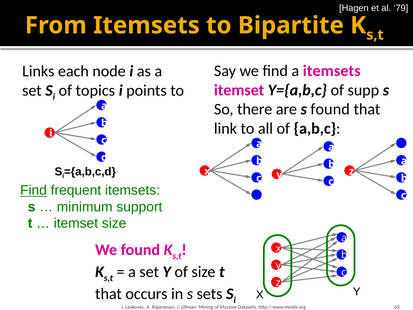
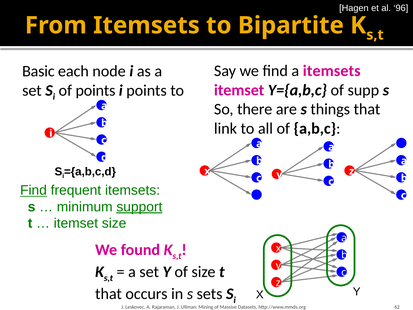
79: 79 -> 96 (401, 8)
Links: Links -> Basic (38, 71)
of topics: topics -> points (95, 91)
s found: found -> things (330, 109)
support underline: none -> present (139, 207)
